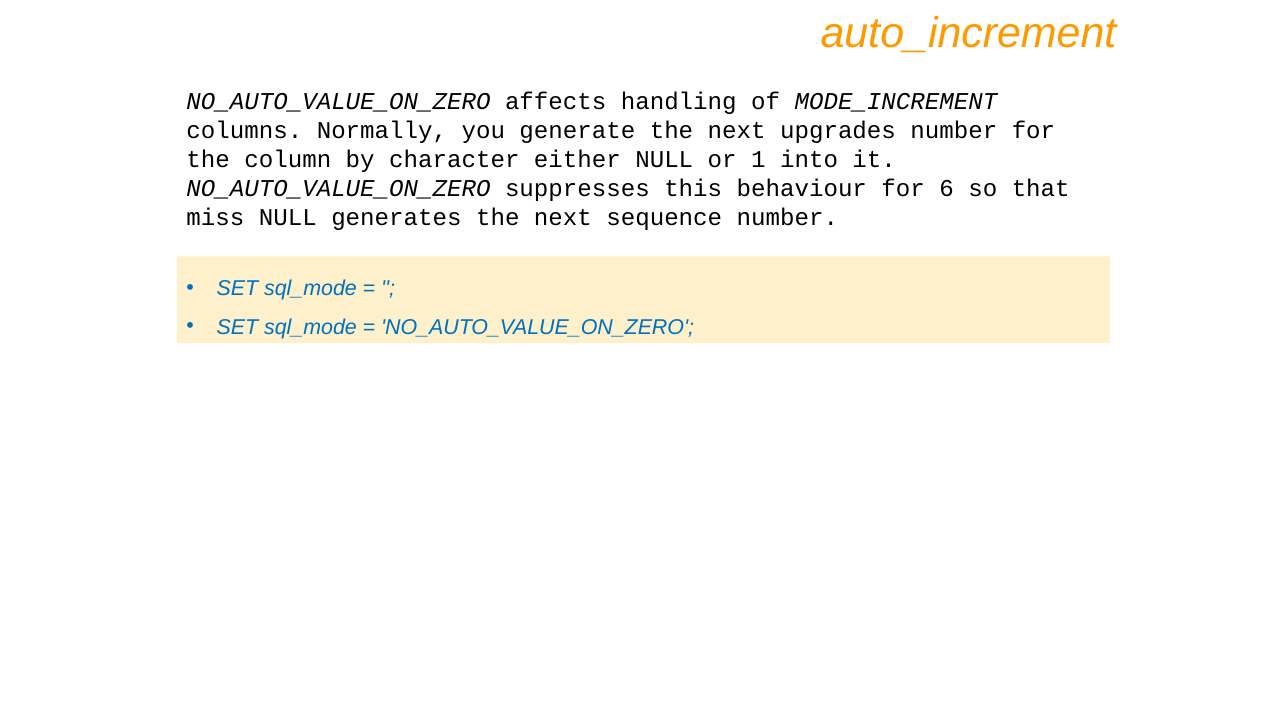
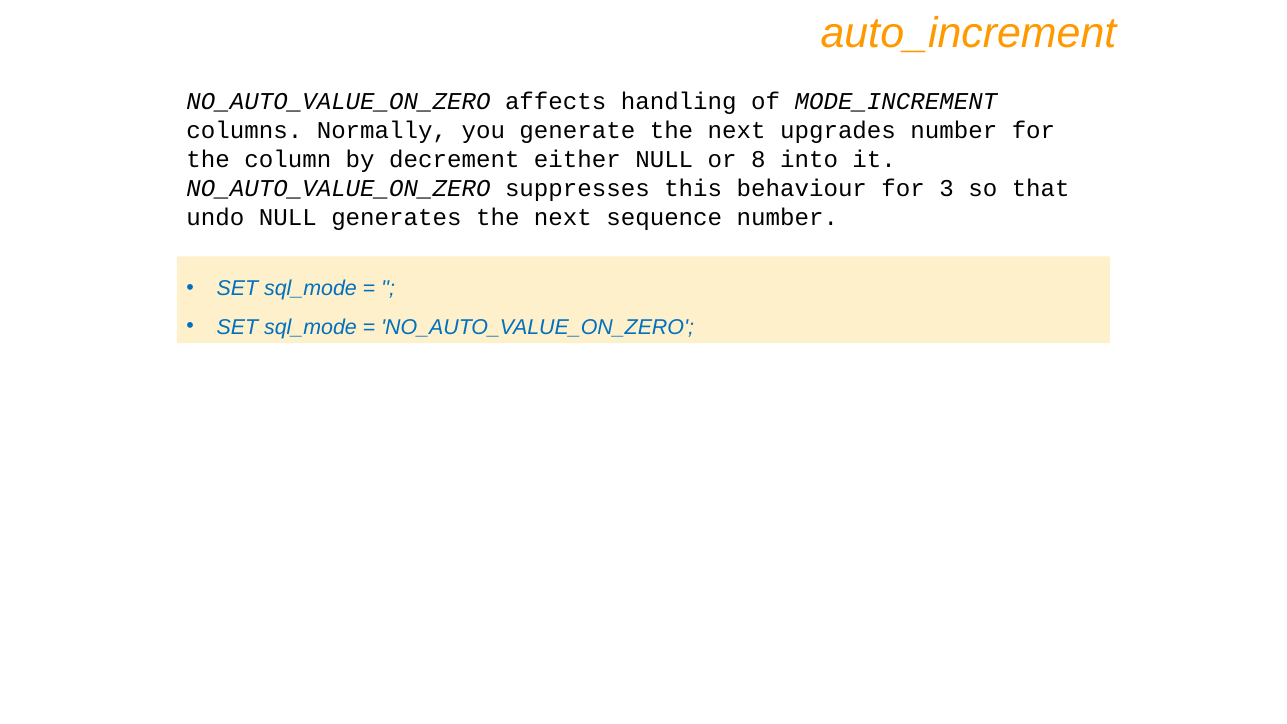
character: character -> decrement (454, 159)
1: 1 -> 8 (758, 159)
6: 6 -> 3 (947, 188)
miss: miss -> undo (215, 217)
